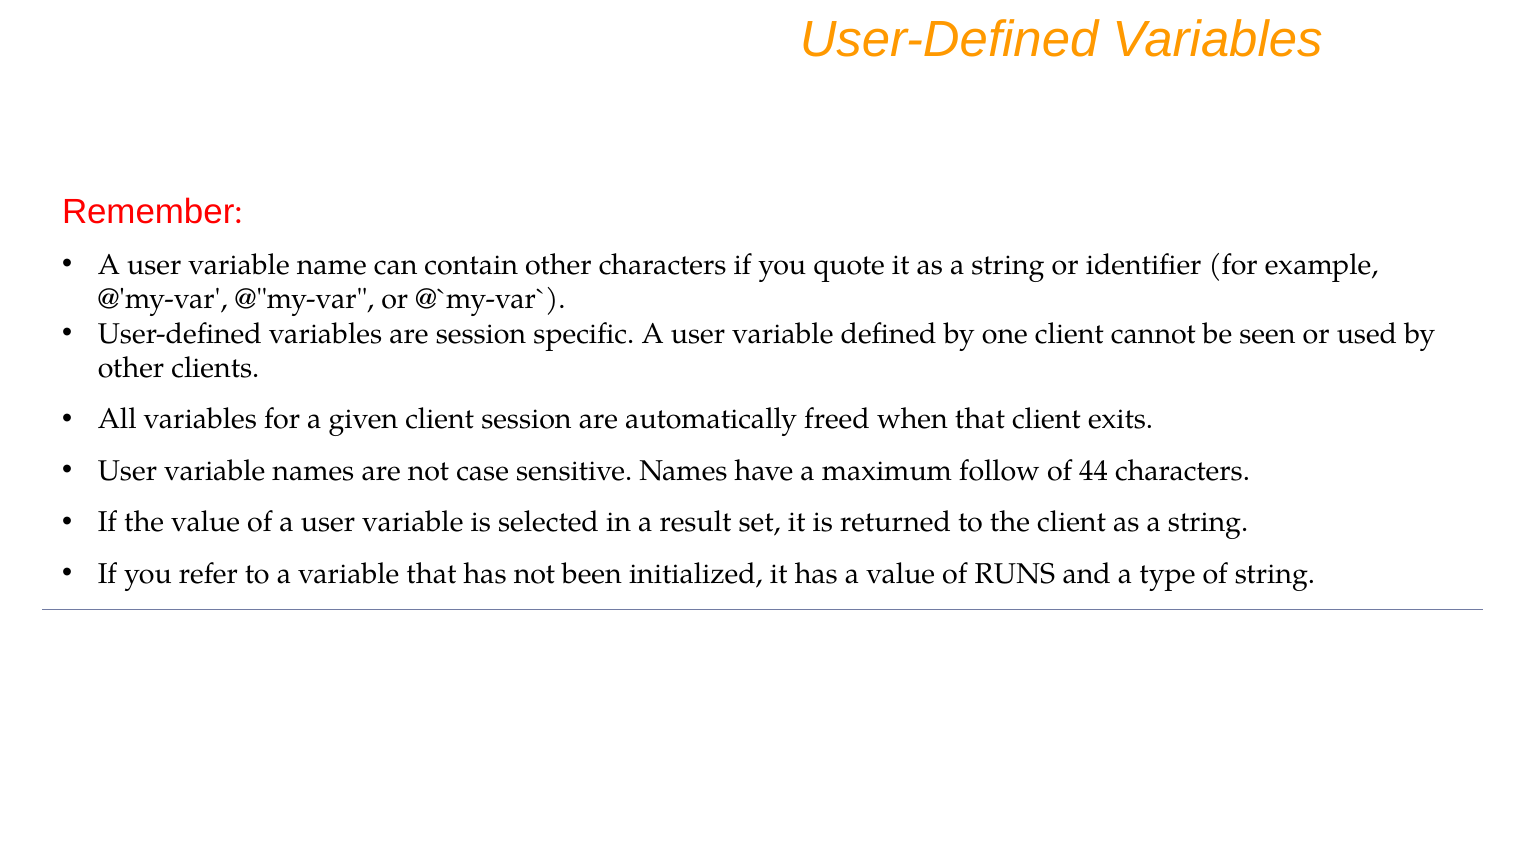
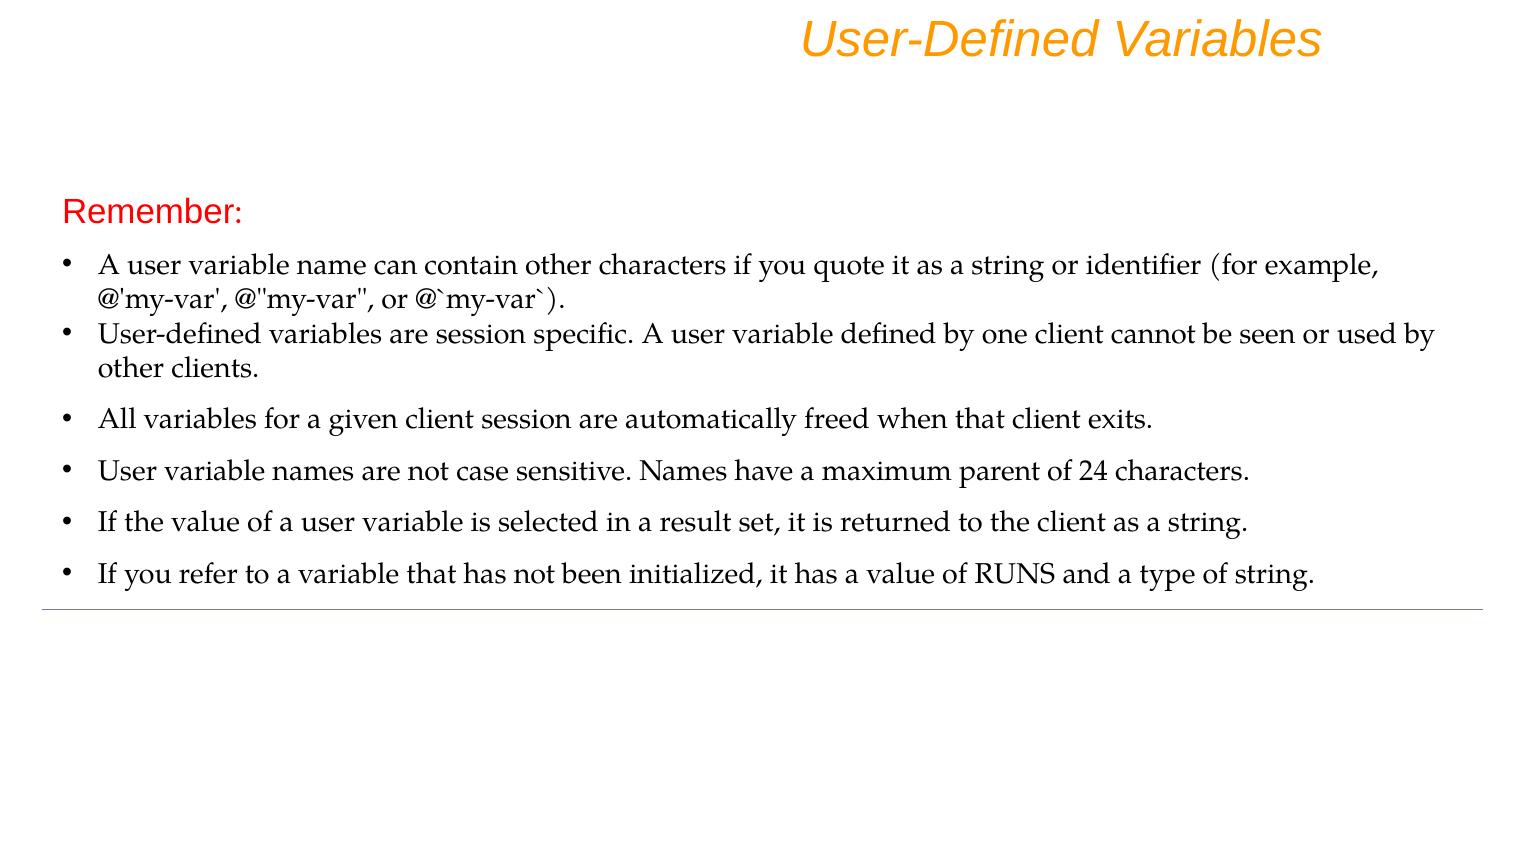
follow: follow -> parent (1000, 471)
44: 44 -> 24 (1094, 471)
